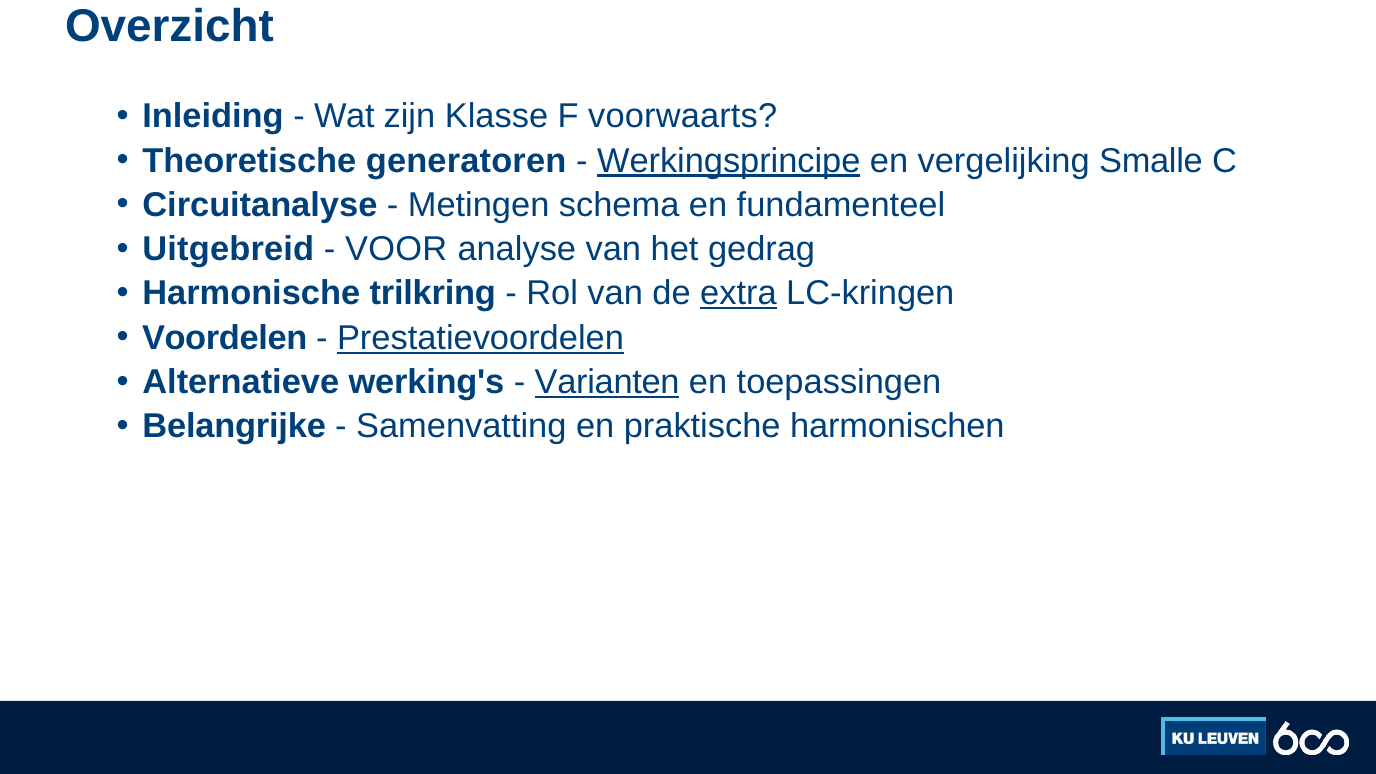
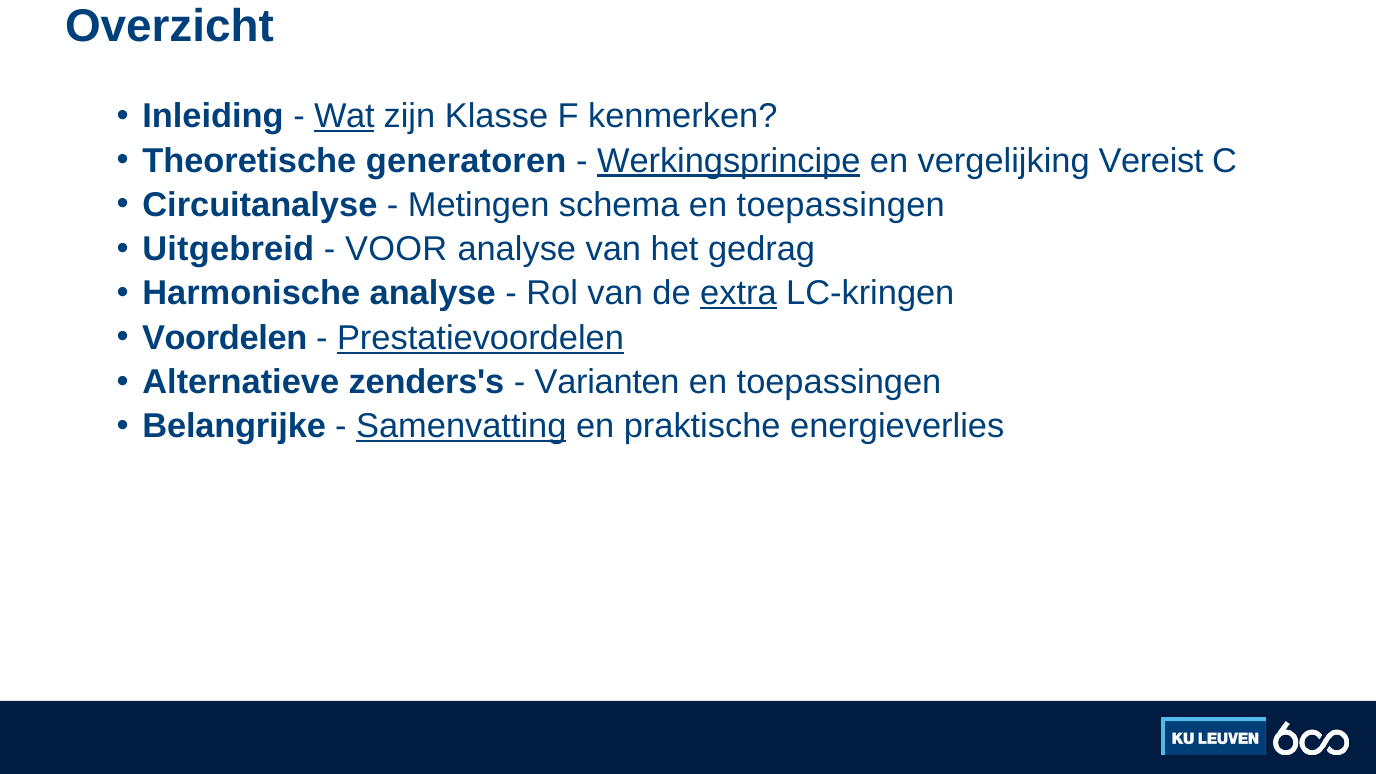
Wat underline: none -> present (344, 116)
voorwaarts: voorwaarts -> kenmerken (683, 116)
Smalle: Smalle -> Vereist (1151, 161)
schema en fundamenteel: fundamenteel -> toepassingen (841, 205)
Harmonische trilkring: trilkring -> analyse (433, 294)
werking's: werking's -> zenders's (426, 382)
Varianten underline: present -> none (607, 382)
Samenvatting underline: none -> present (461, 426)
harmonischen: harmonischen -> energieverlies (897, 426)
